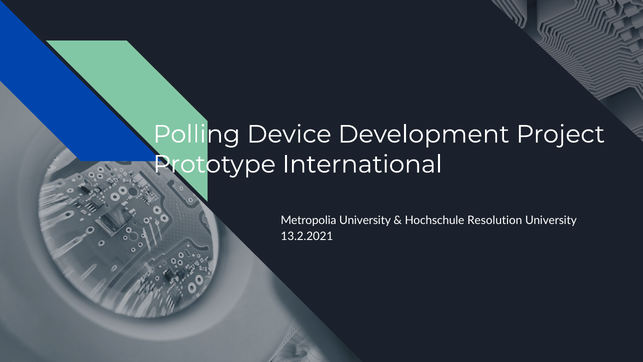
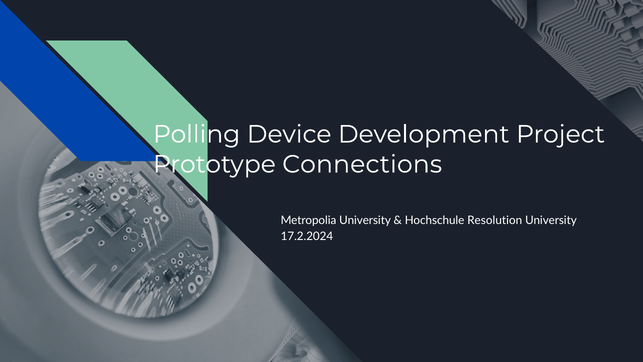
International: International -> Connections (362, 164)
13.2.2021: 13.2.2021 -> 17.2.2024 (307, 236)
